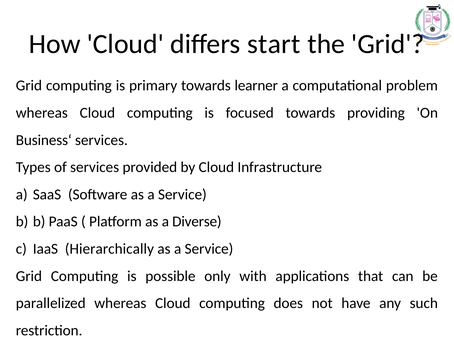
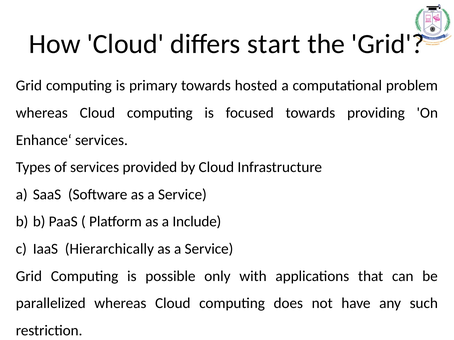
learner: learner -> hosted (256, 86)
Business‘: Business‘ -> Enhance‘ (44, 140)
Diverse: Diverse -> Include (197, 222)
